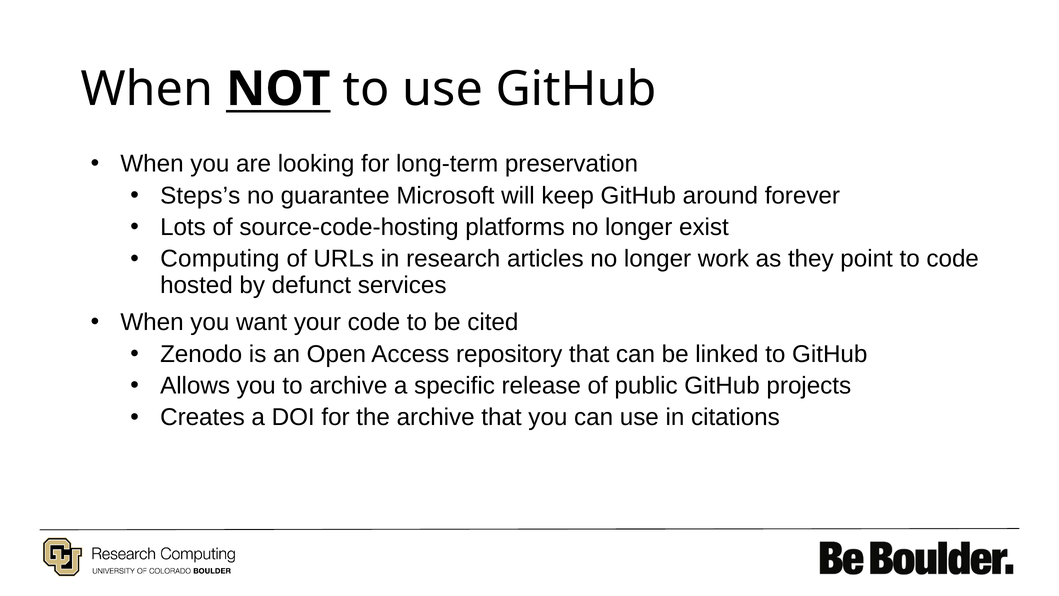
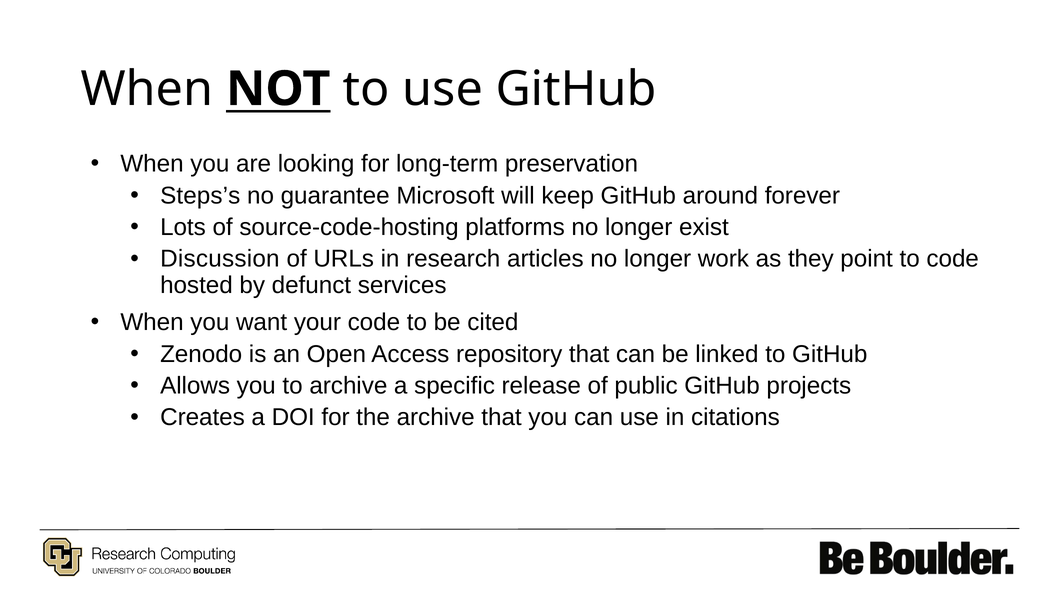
Computing: Computing -> Discussion (220, 259)
